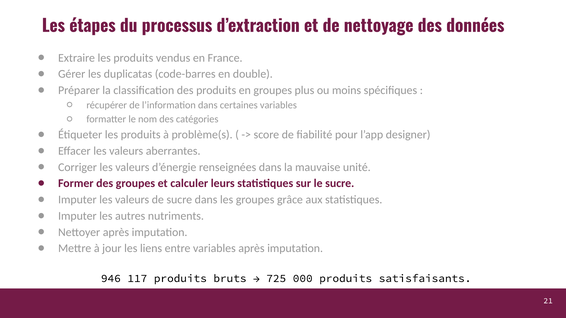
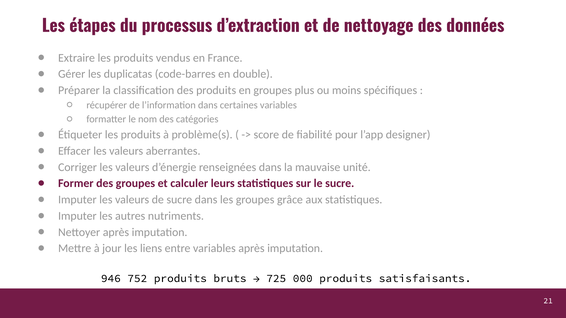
117: 117 -> 752 (137, 279)
